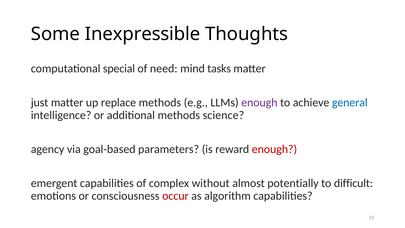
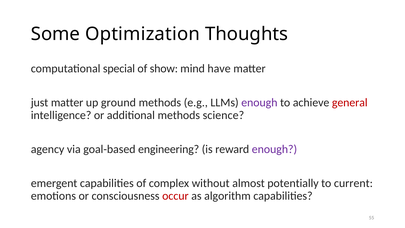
Inexpressible: Inexpressible -> Optimization (143, 34)
need: need -> show (164, 68)
tasks: tasks -> have (219, 68)
replace: replace -> ground (118, 102)
general colour: blue -> red (350, 102)
parameters: parameters -> engineering (169, 149)
enough colour: red -> purple (274, 149)
difficult: difficult -> current (353, 183)
